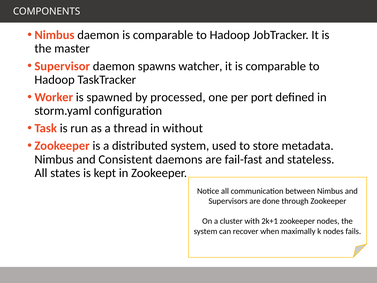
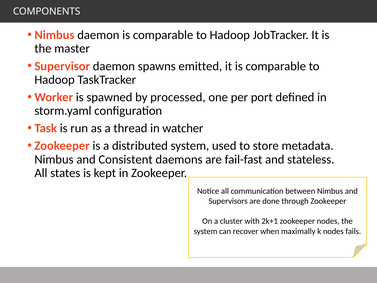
watcher: watcher -> emitted (200, 66)
without: without -> watcher (183, 128)
